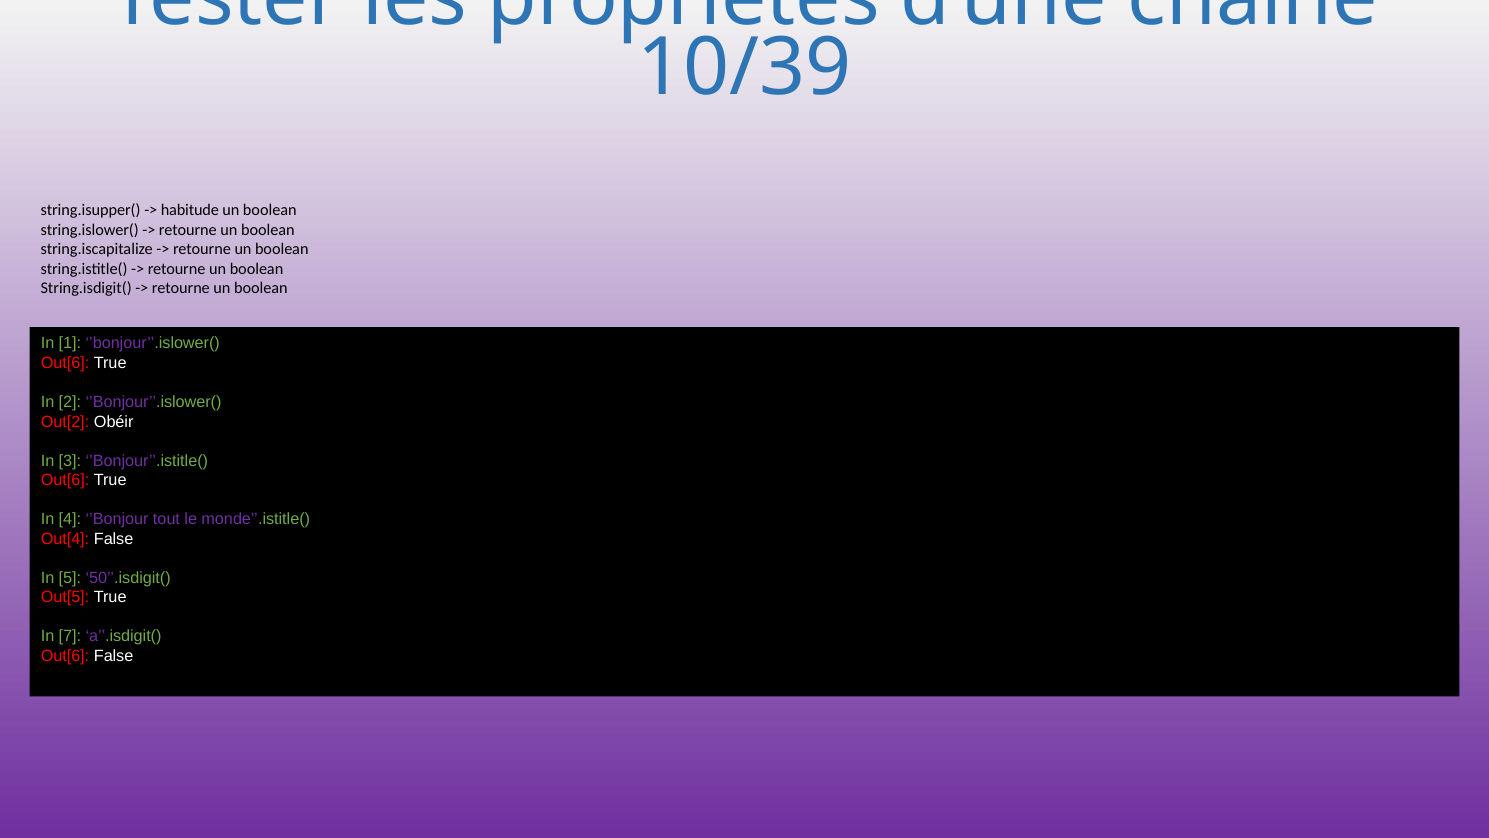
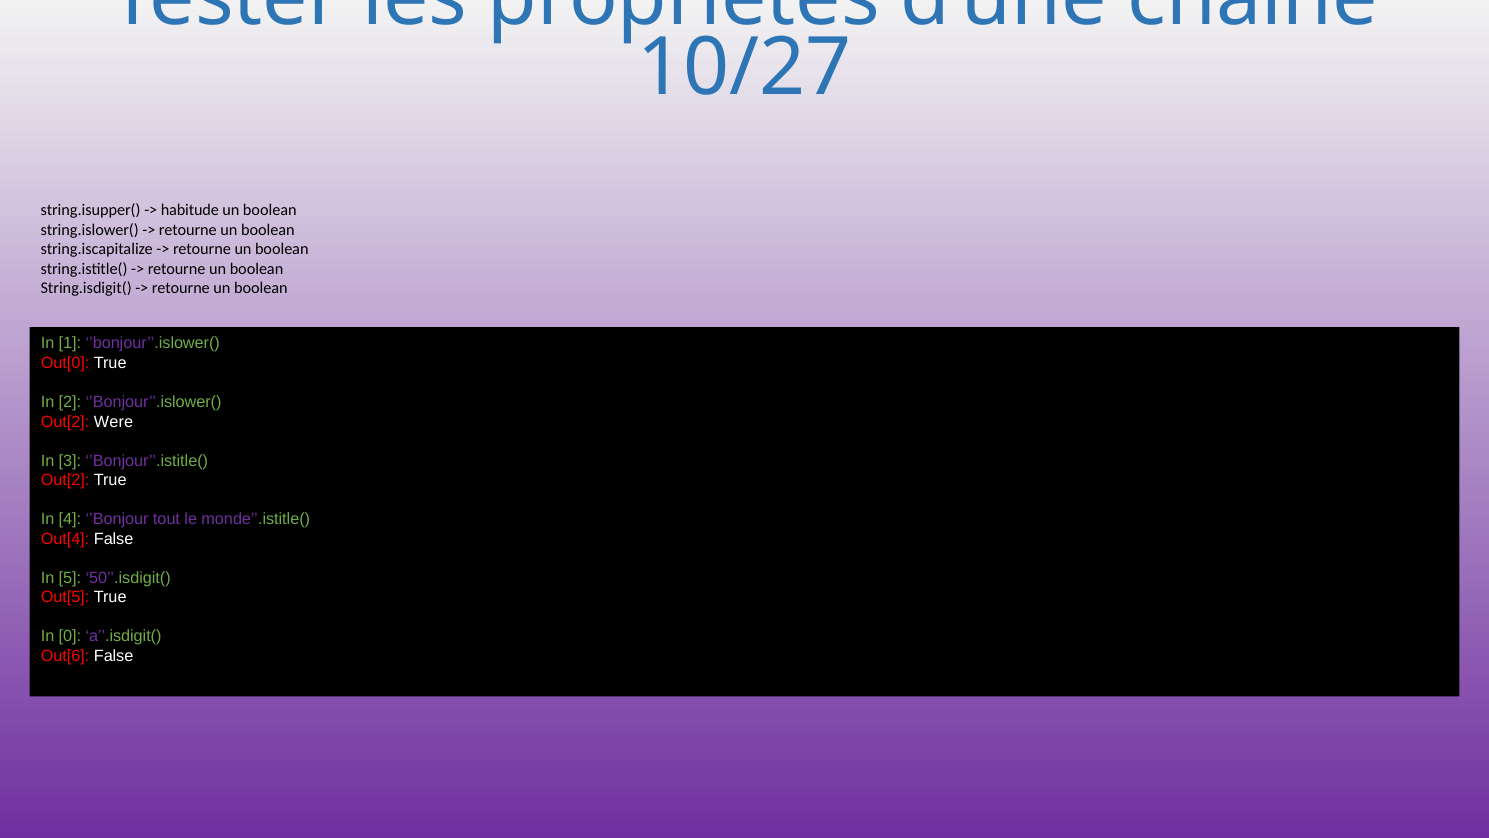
10/39: 10/39 -> 10/27 (745, 68)
Out[6: Out[6 -> Out[0 (65, 363)
Obéir: Obéir -> Were (114, 421)
Out[6: Out[6 -> Out[2 (65, 480)
7: 7 -> 0 (70, 636)
